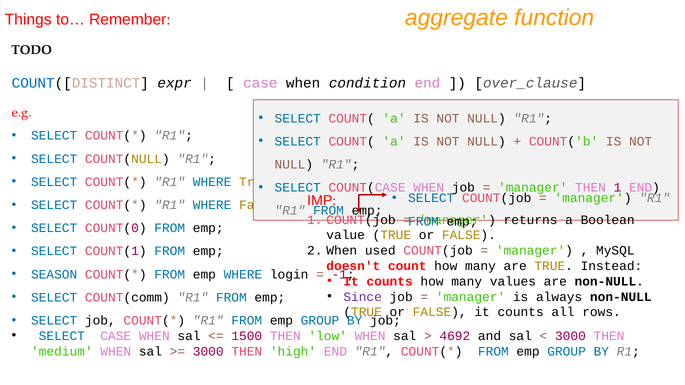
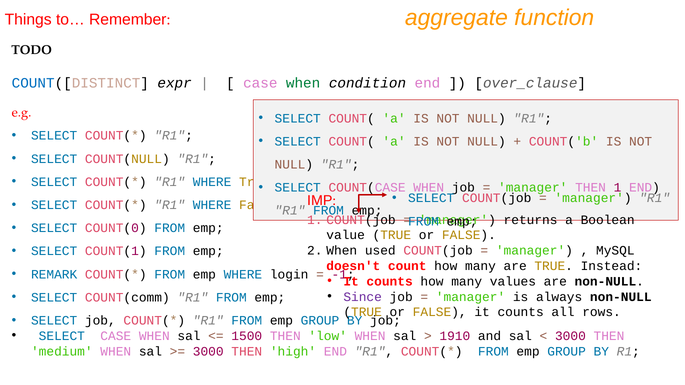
when colour: black -> green (303, 83)
SEASON: SEASON -> REMARK (54, 275)
4692: 4692 -> 1910 (455, 336)
